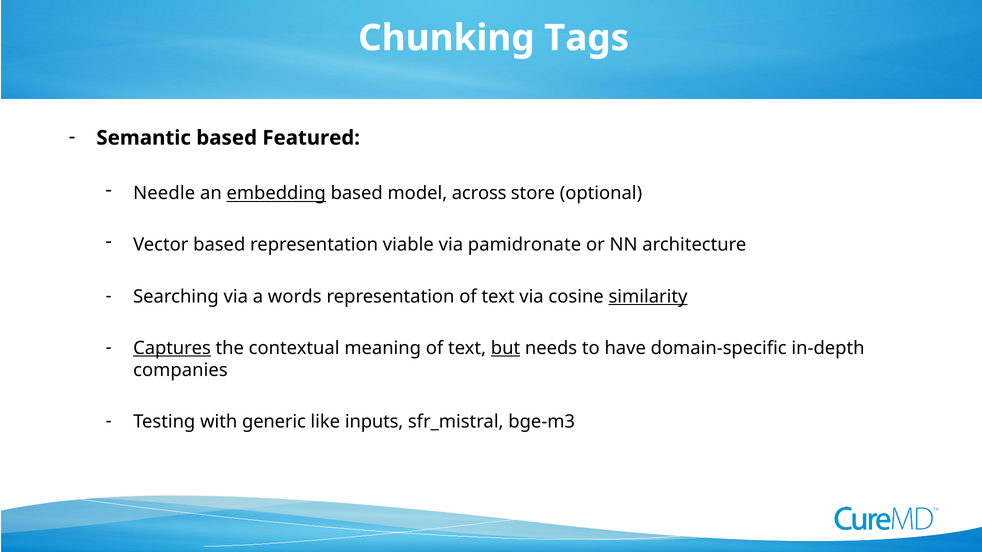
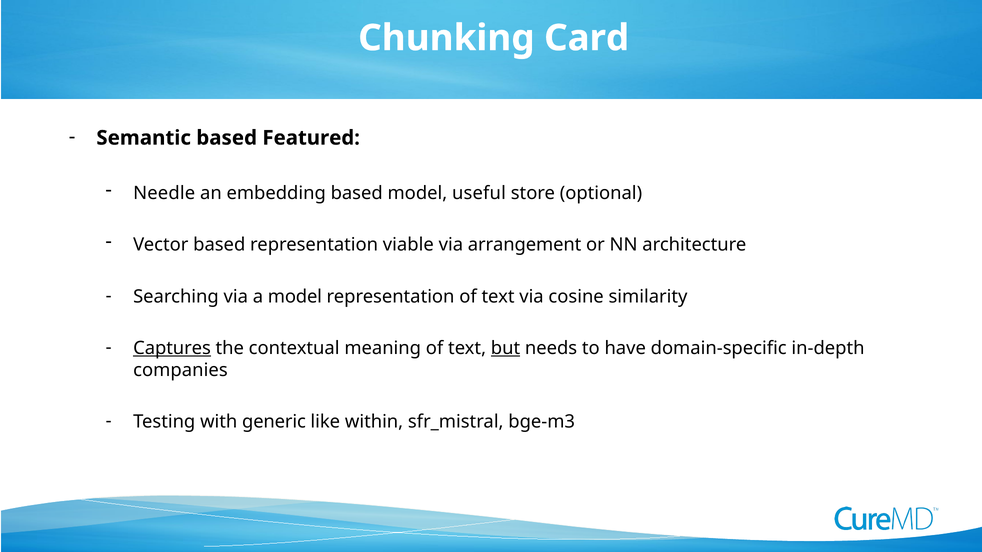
Tags: Tags -> Card (587, 38)
embedding underline: present -> none (276, 194)
across: across -> useful (479, 194)
pamidronate: pamidronate -> arrangement (525, 245)
a words: words -> model (295, 297)
similarity underline: present -> none (648, 297)
inputs: inputs -> within (374, 422)
